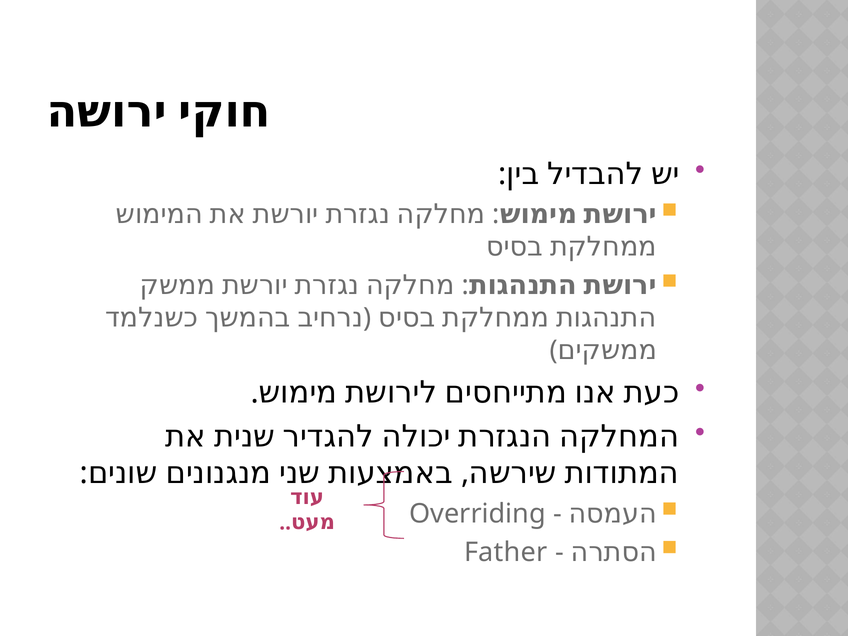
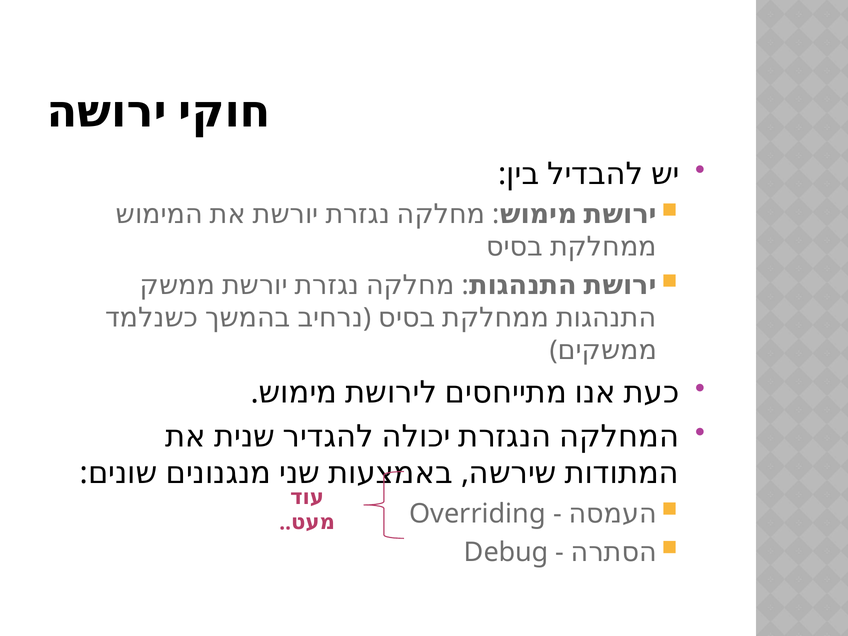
Father: Father -> Debug (506, 552)
